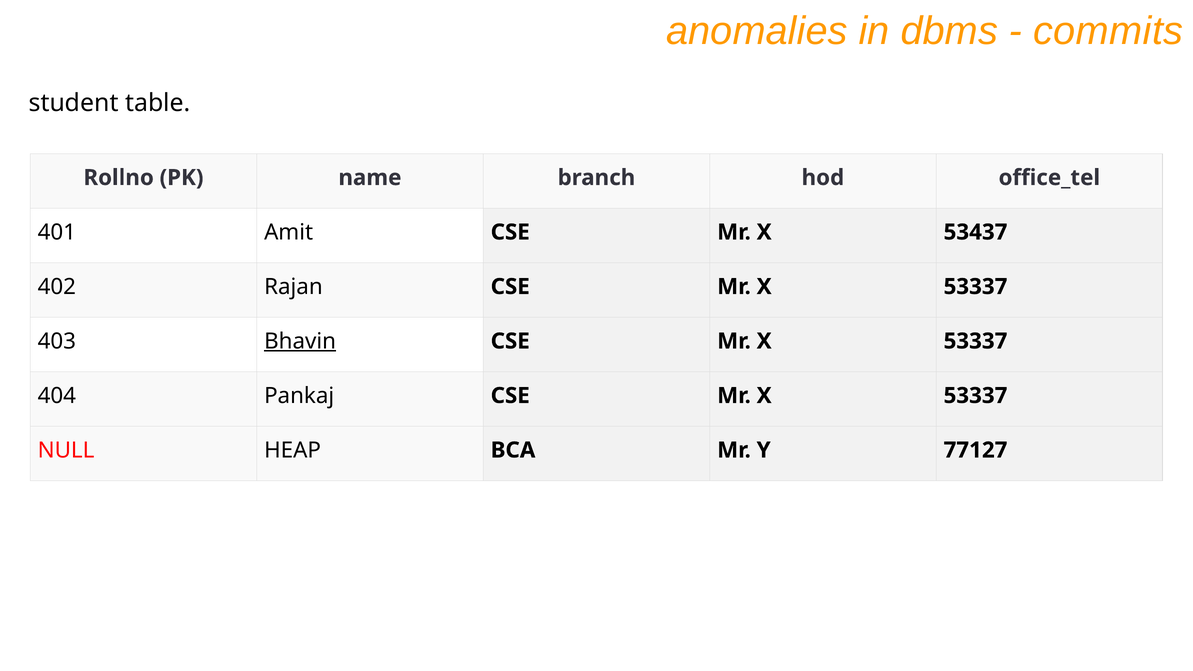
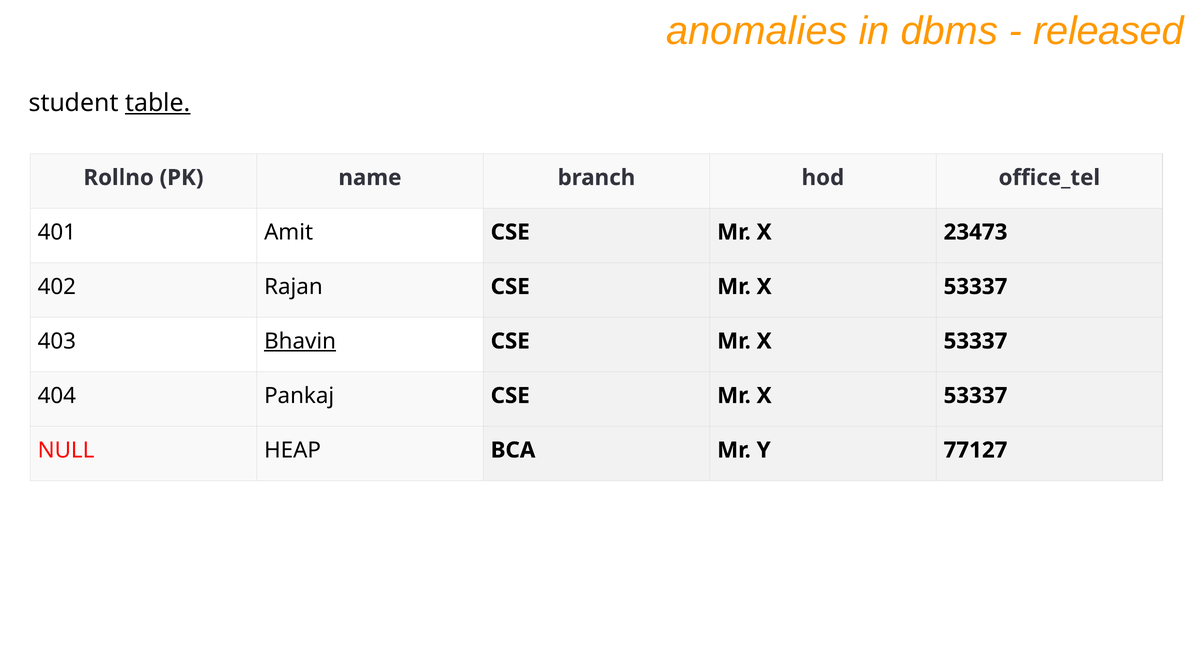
commits: commits -> released (1109, 31)
table underline: none -> present (158, 103)
53437: 53437 -> 23473 (976, 232)
